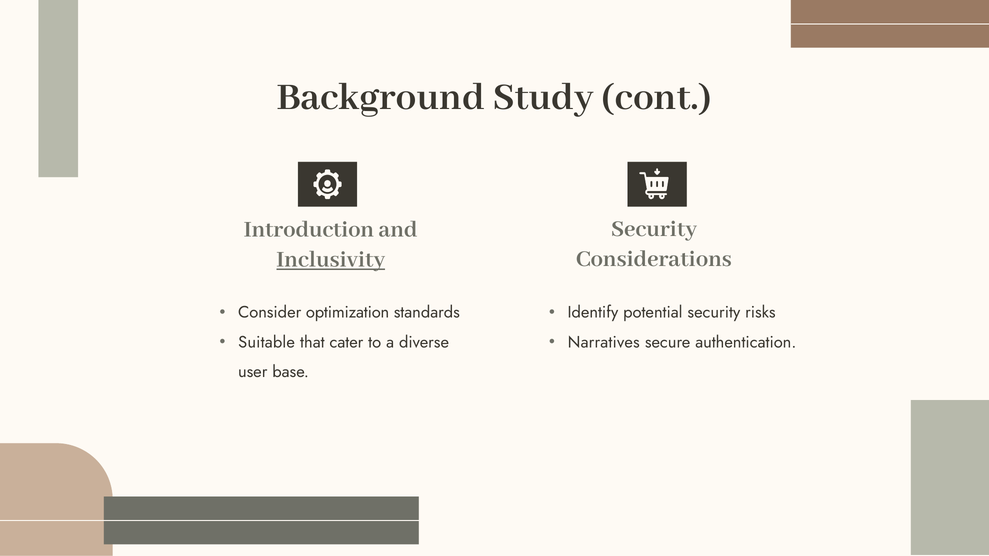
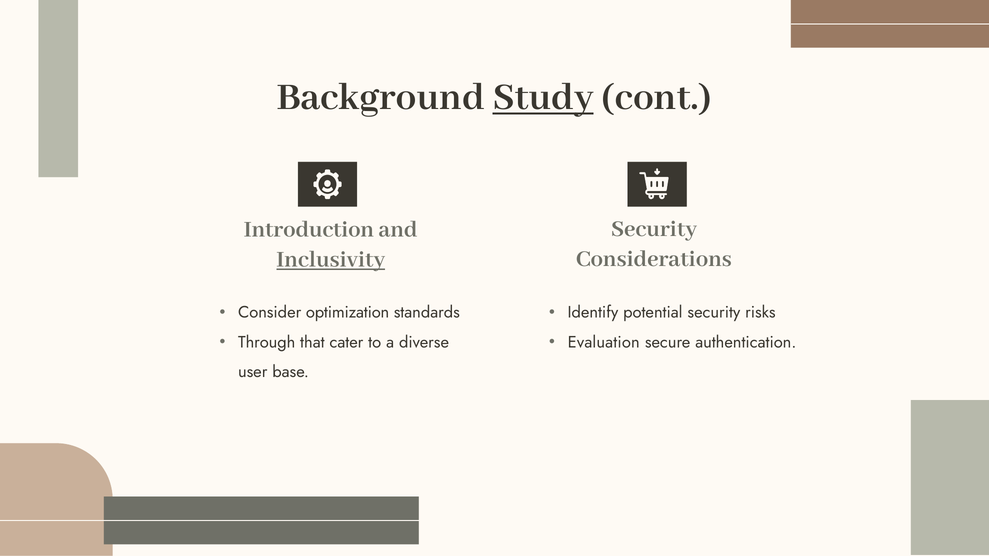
Study underline: none -> present (543, 96)
Suitable: Suitable -> Through (267, 342)
Narratives: Narratives -> Evaluation (604, 342)
